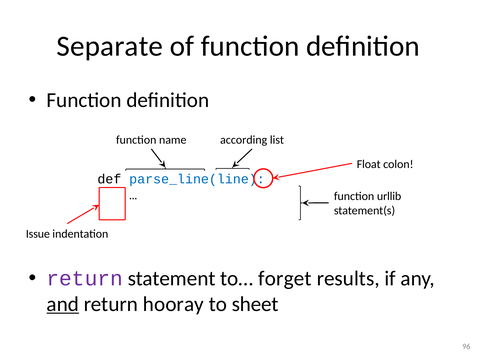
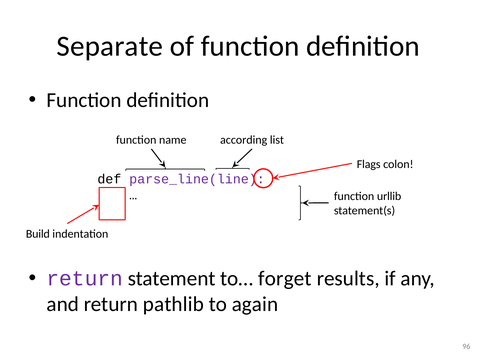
Float: Float -> Flags (369, 164)
parse_line(line colour: blue -> purple (197, 179)
Issue: Issue -> Build (38, 234)
and underline: present -> none (63, 304)
hooray: hooray -> pathlib (173, 304)
sheet: sheet -> again (255, 304)
